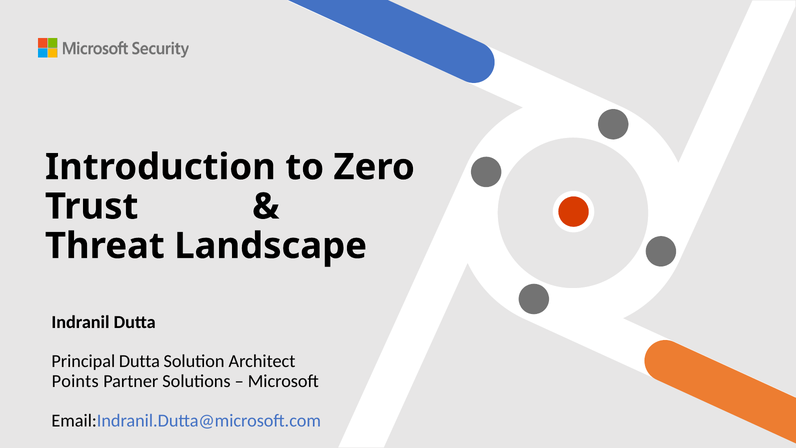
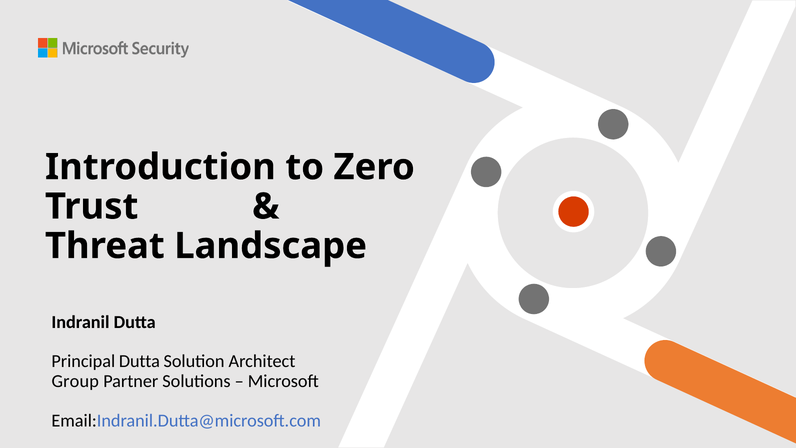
Points: Points -> Group (75, 381)
